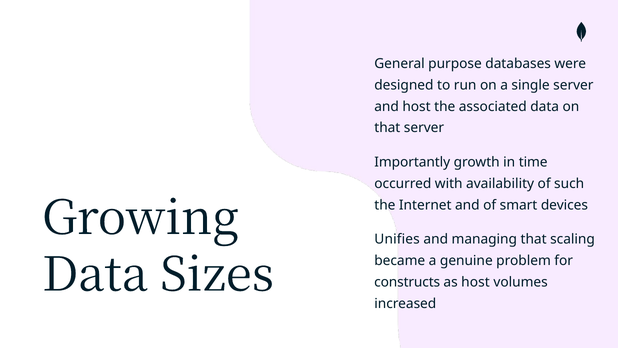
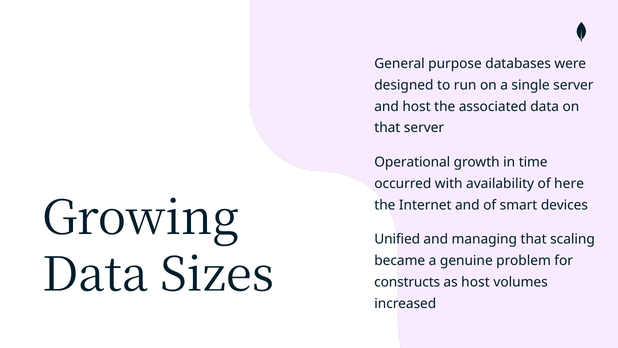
Importantly: Importantly -> Operational (412, 162)
such: such -> here (569, 183)
Unifies: Unifies -> Unified (397, 239)
